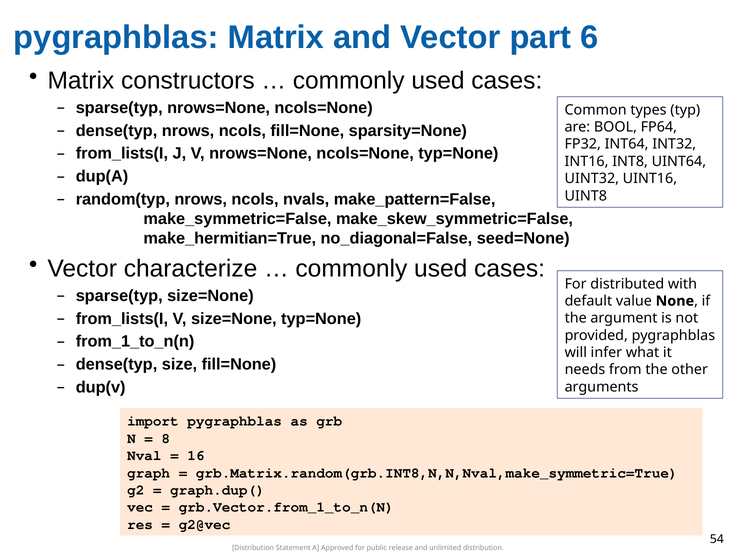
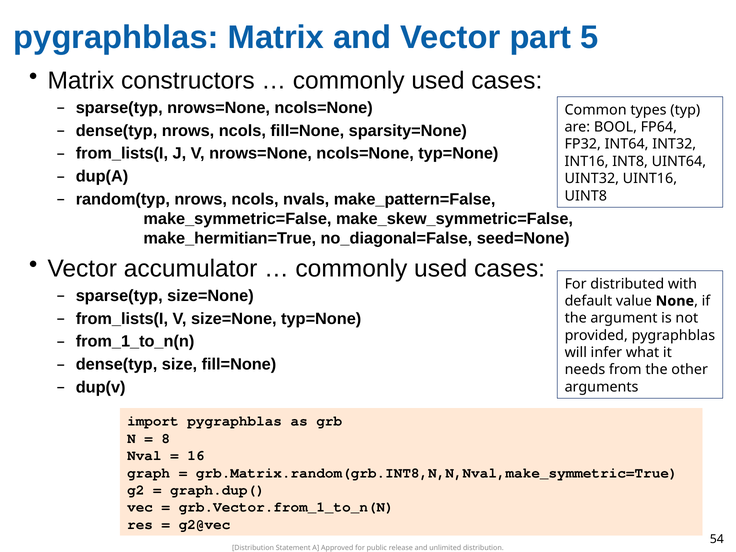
6: 6 -> 5 (590, 37)
characterize: characterize -> accumulator (191, 269)
